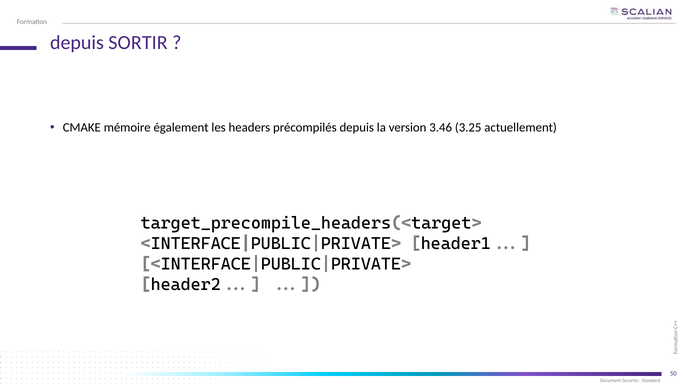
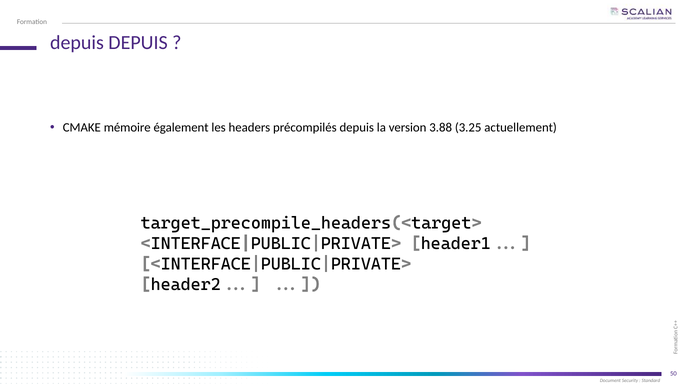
depuis SORTIR: SORTIR -> DEPUIS (138, 43)
3.46: 3.46 -> 3.88 (441, 128)
